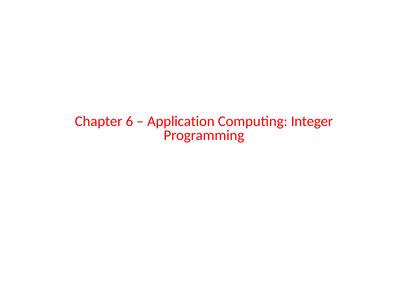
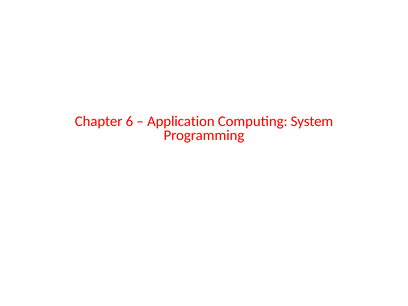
Integer: Integer -> System (312, 121)
